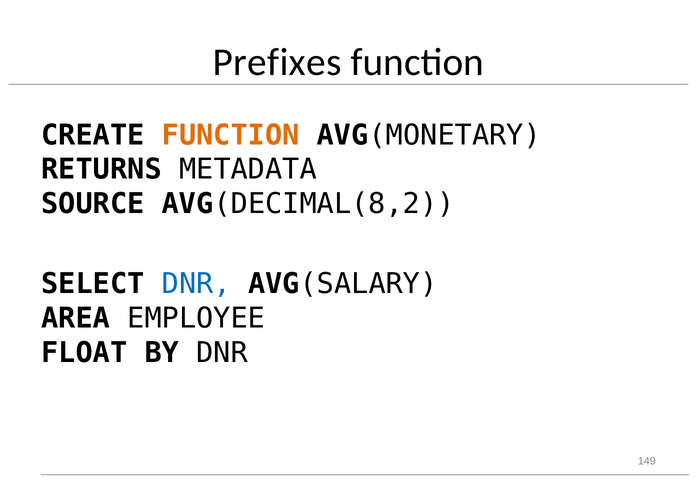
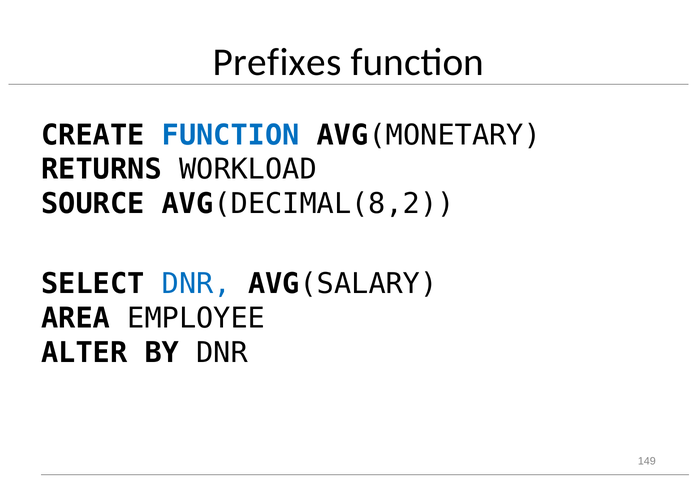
FUNCTION colour: orange -> blue (231, 135)
METADATA: METADATA -> WORKLOAD (248, 169)
FLOAT: FLOAT -> ALTER (84, 352)
